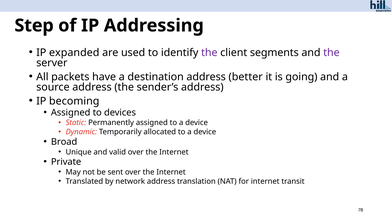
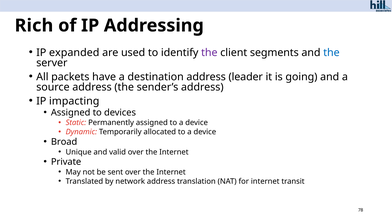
Step: Step -> Rich (34, 26)
the colour: purple -> blue (331, 53)
better: better -> leader (246, 77)
becoming: becoming -> impacting (74, 101)
